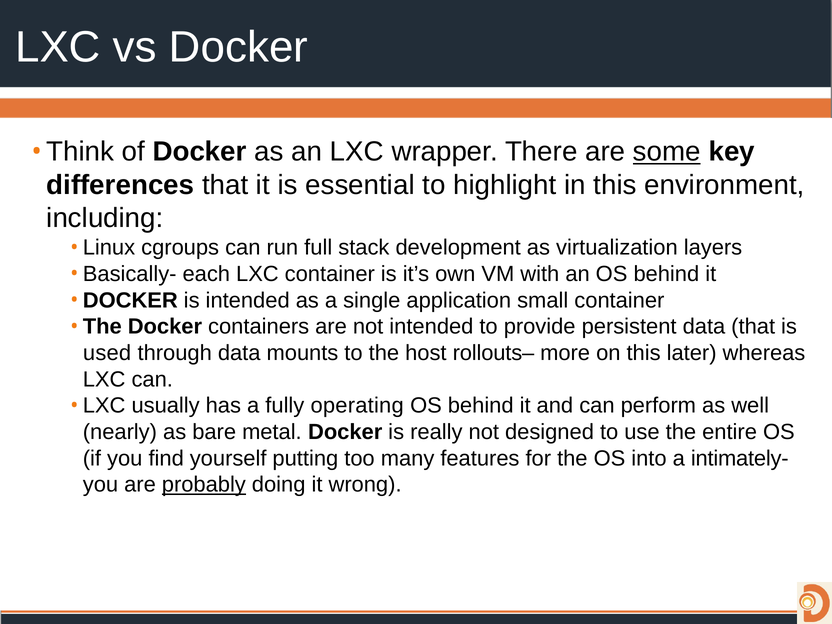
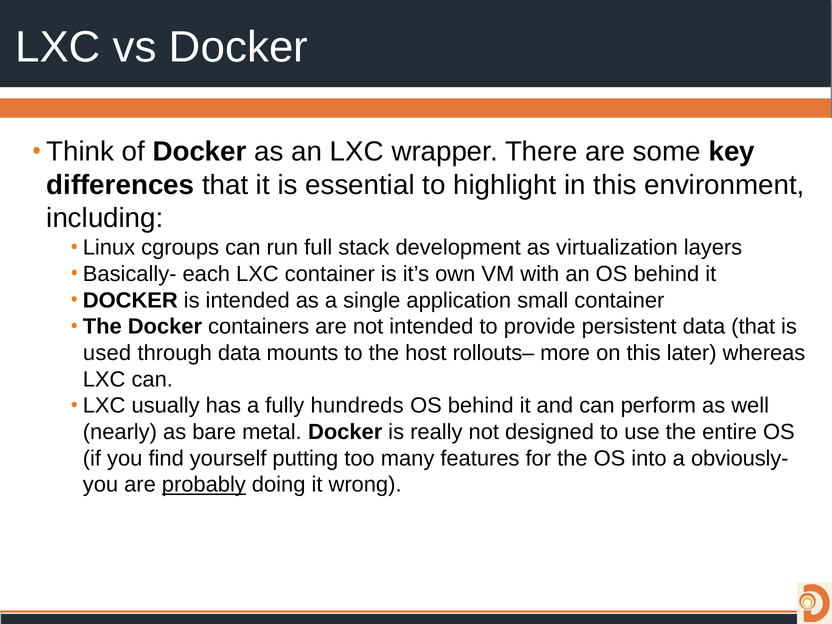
some underline: present -> none (667, 152)
operating: operating -> hundreds (357, 406)
intimately-: intimately- -> obviously- (740, 458)
